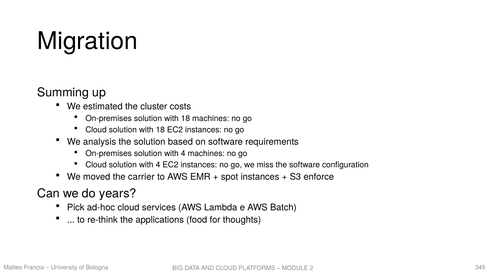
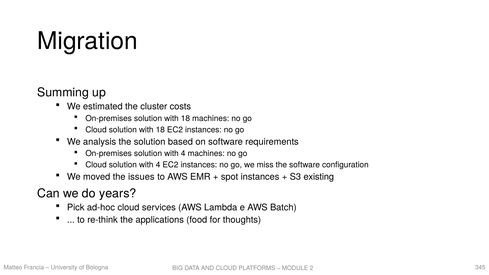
carrier: carrier -> issues (141, 177)
enforce: enforce -> existing (319, 177)
